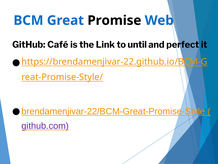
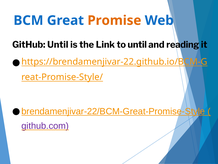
Promise colour: black -> orange (114, 20)
GitHub Café: Café -> Until (58, 45)
perfect: perfect -> reading (183, 45)
